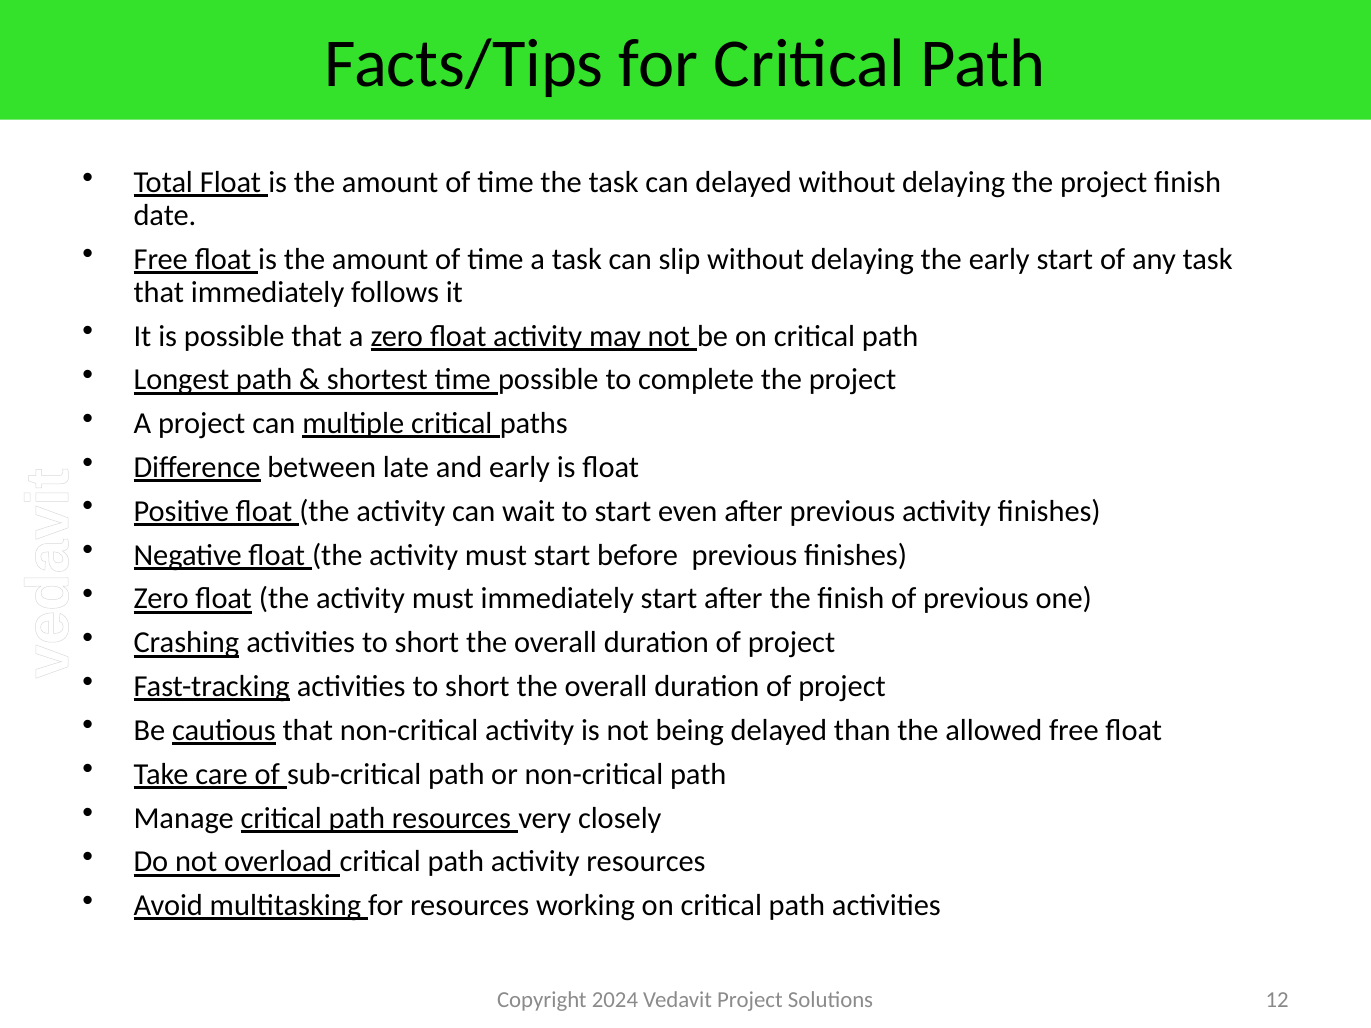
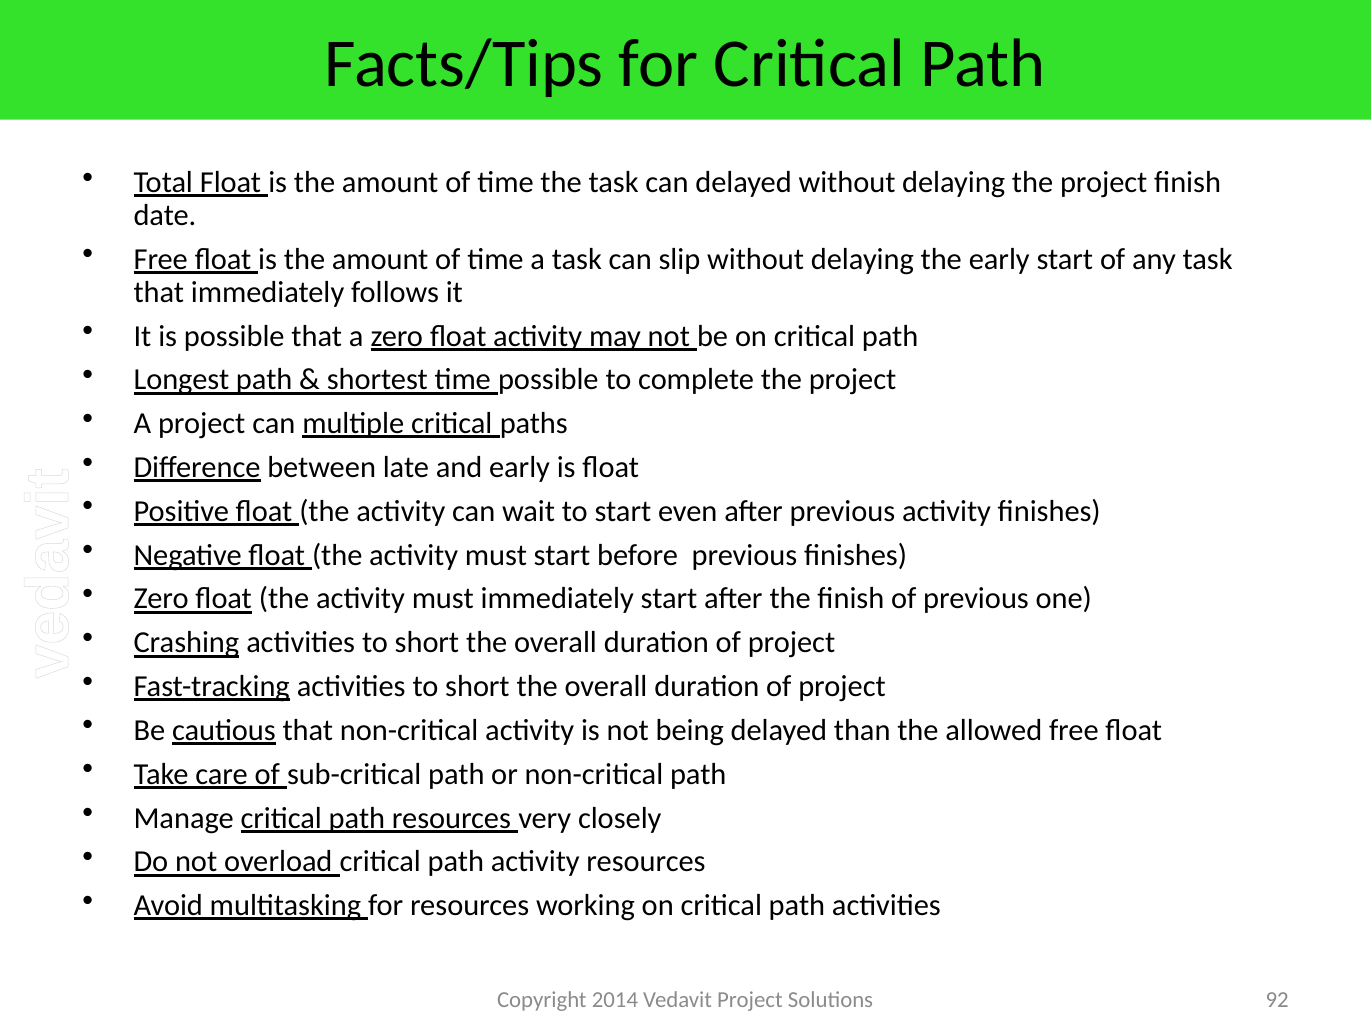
2024: 2024 -> 2014 (615, 1000)
12: 12 -> 92 (1277, 1000)
